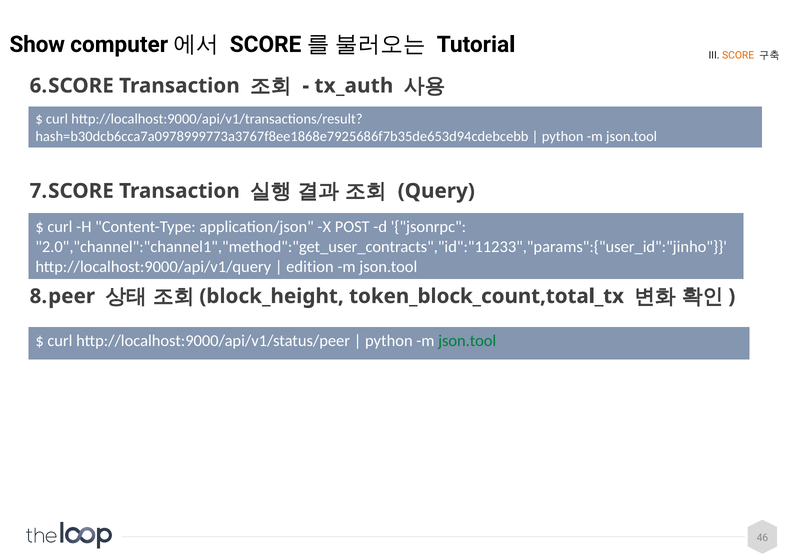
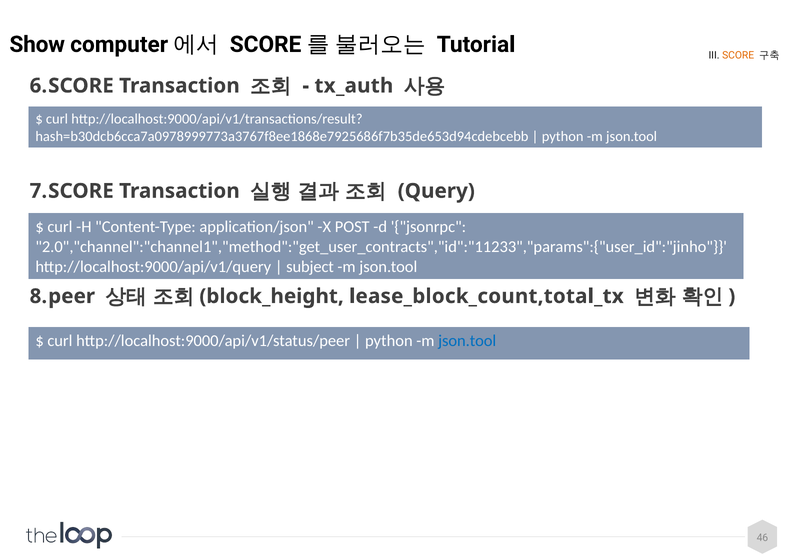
edition: edition -> subject (310, 267)
token_block_count,total_tx: token_block_count,total_tx -> lease_block_count,total_tx (486, 296)
json.tool colour: green -> blue (467, 341)
